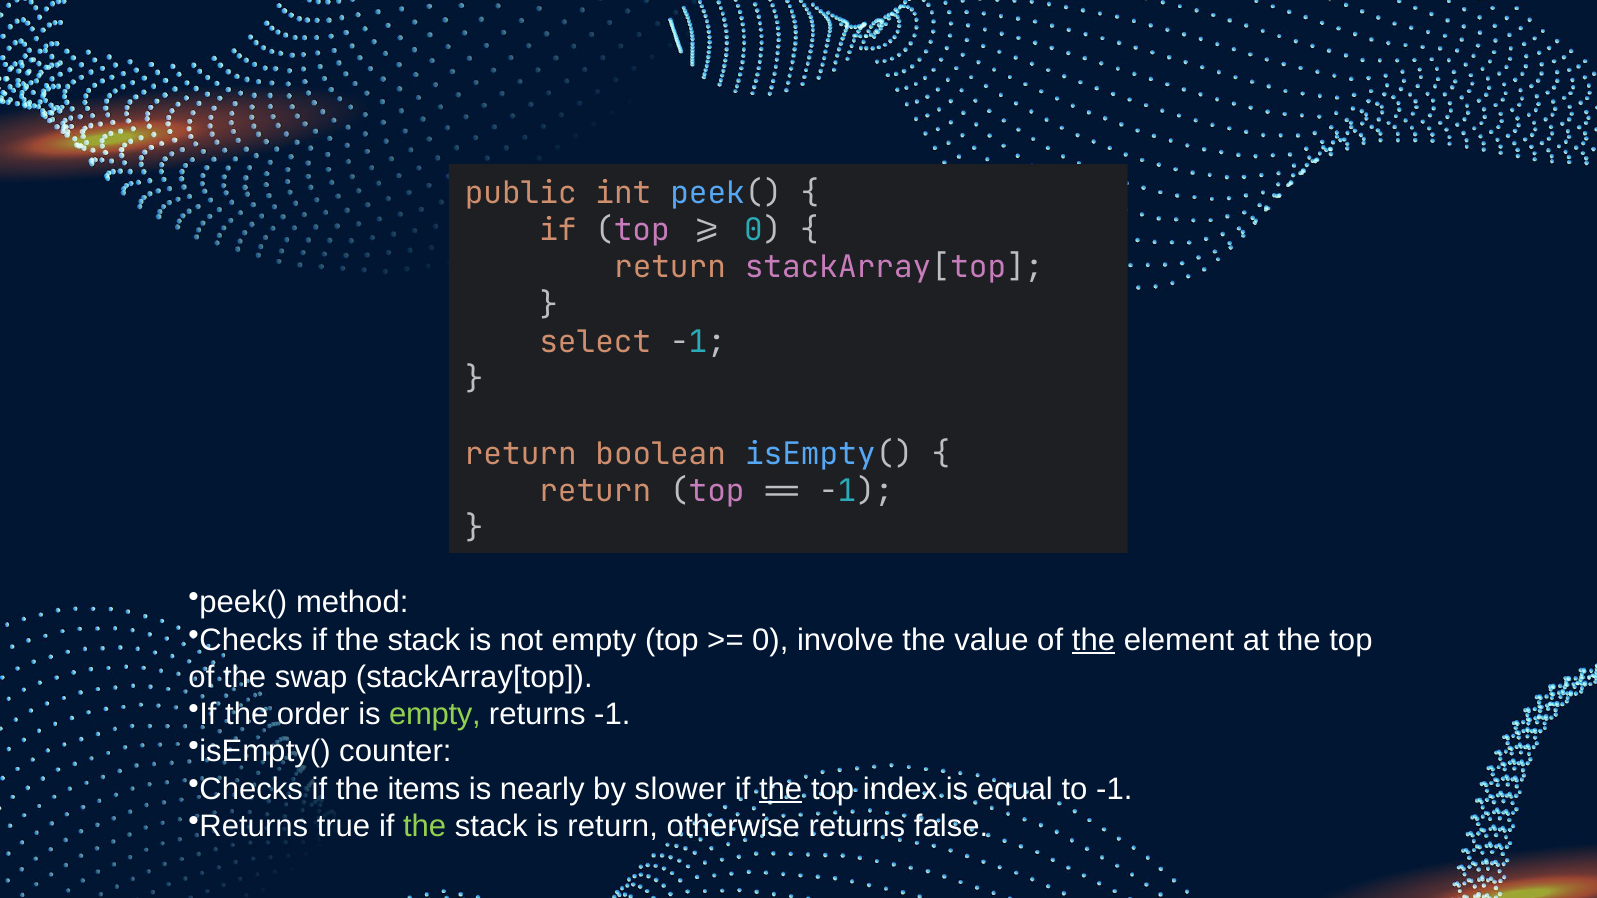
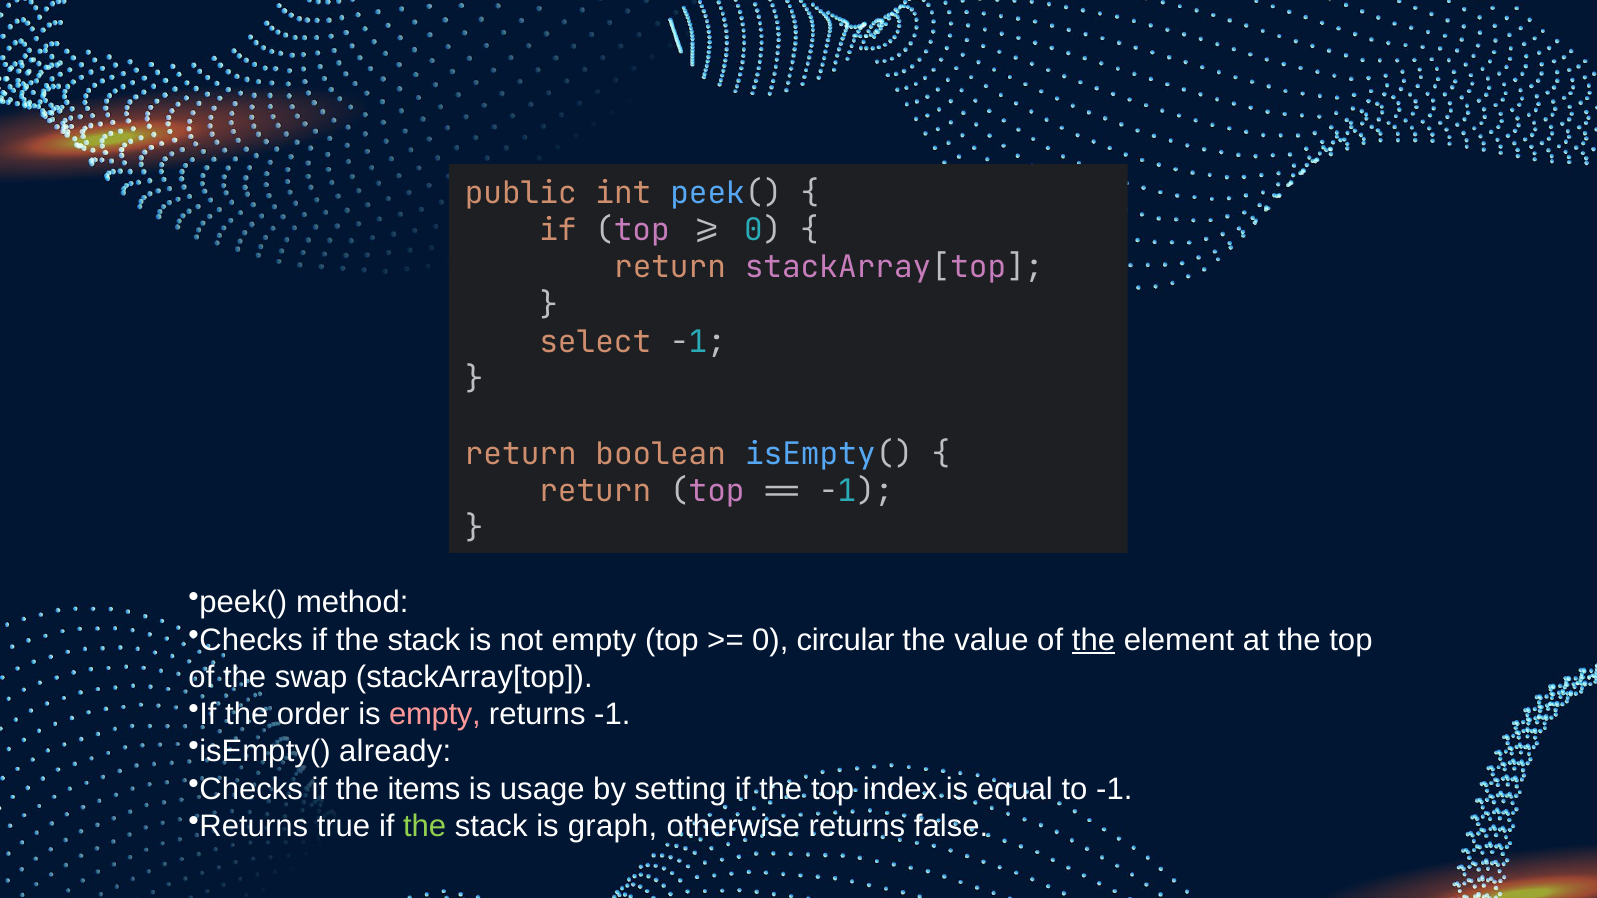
involve: involve -> circular (846, 640)
empty colour: light green -> pink (435, 715)
counter: counter -> already (395, 752)
nearly: nearly -> usage (542, 789)
slower: slower -> setting (681, 789)
the underline: present -> none (781, 789)
is return: return -> graph (613, 827)
